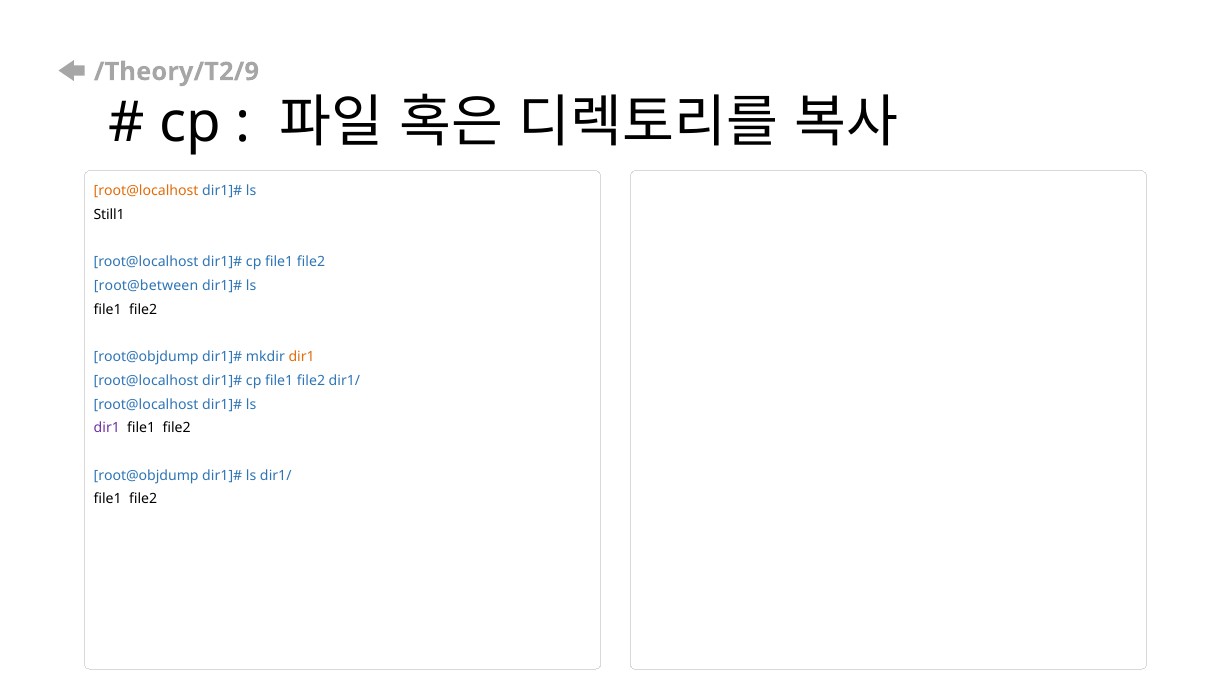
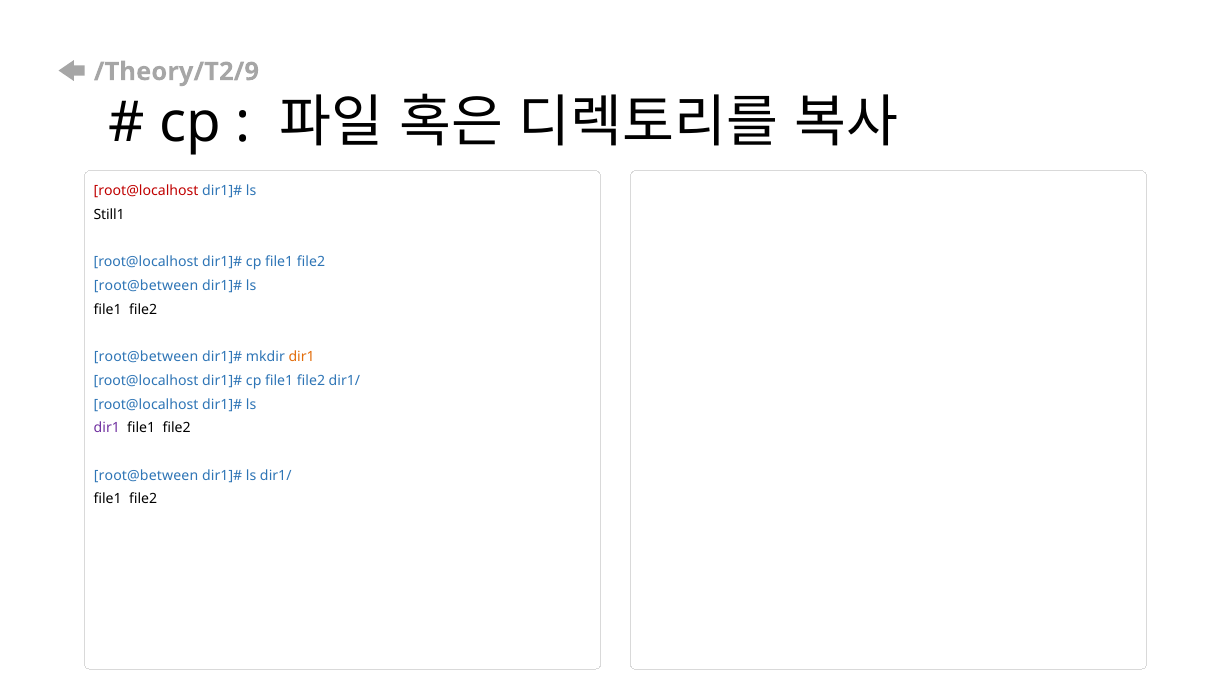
root@localhost colour: orange -> red (146, 191)
root@objdump: root@objdump -> root@between (146, 357)
root@objdump: root@objdump -> root@between (146, 476)
